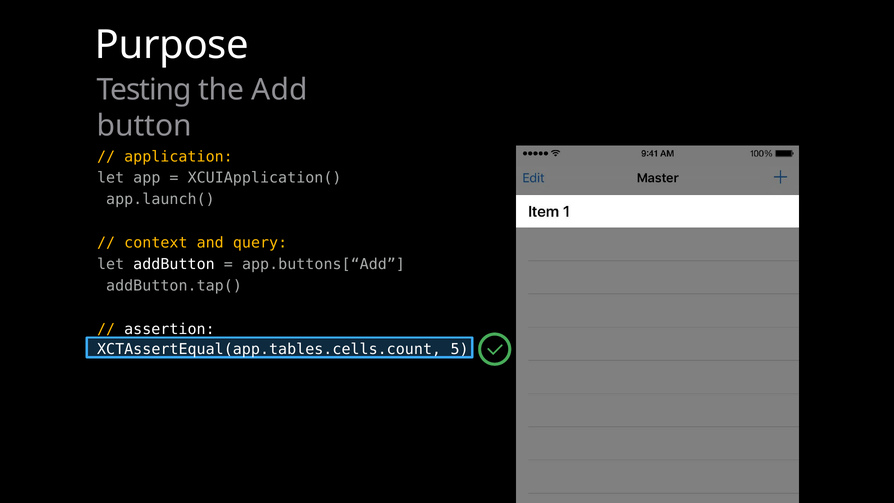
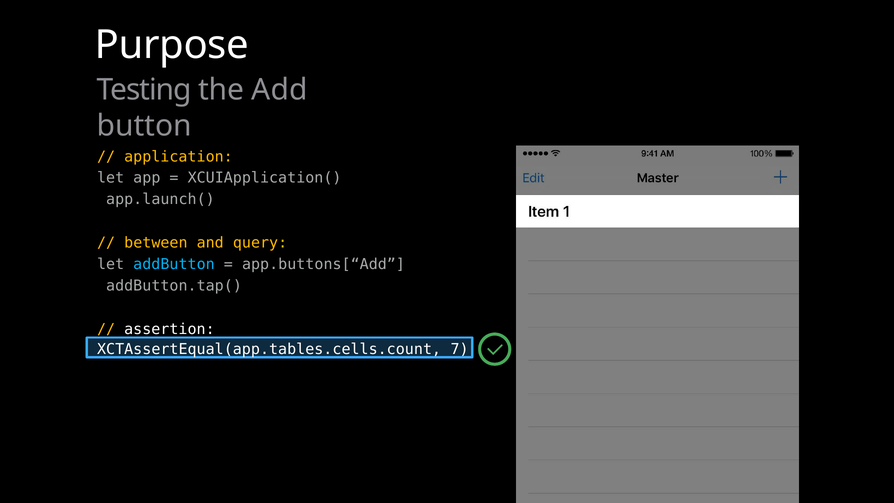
context: context -> between (156, 243)
addButton colour: white -> light blue (174, 264)
5: 5 -> 7 (460, 349)
